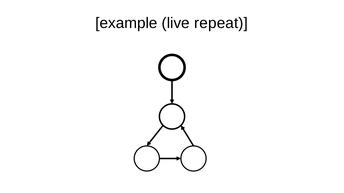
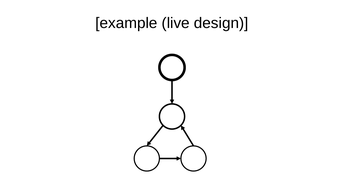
repeat: repeat -> design (221, 23)
